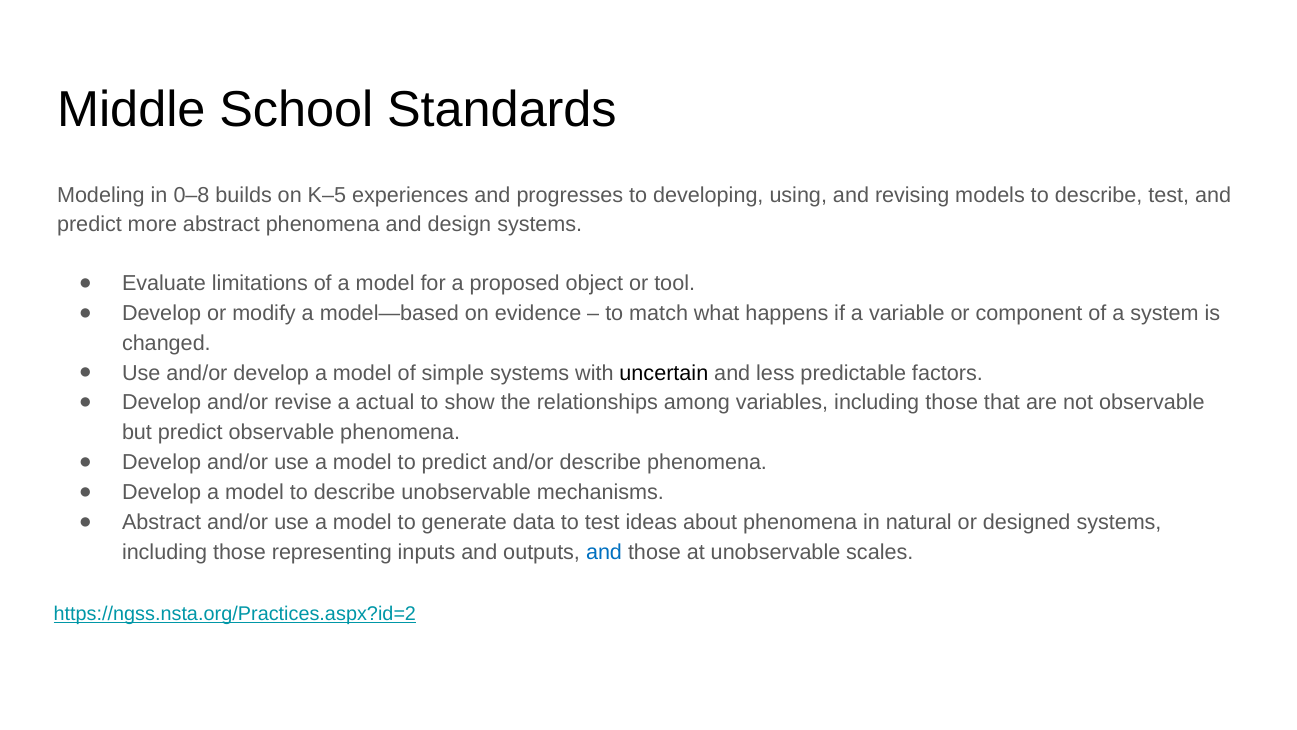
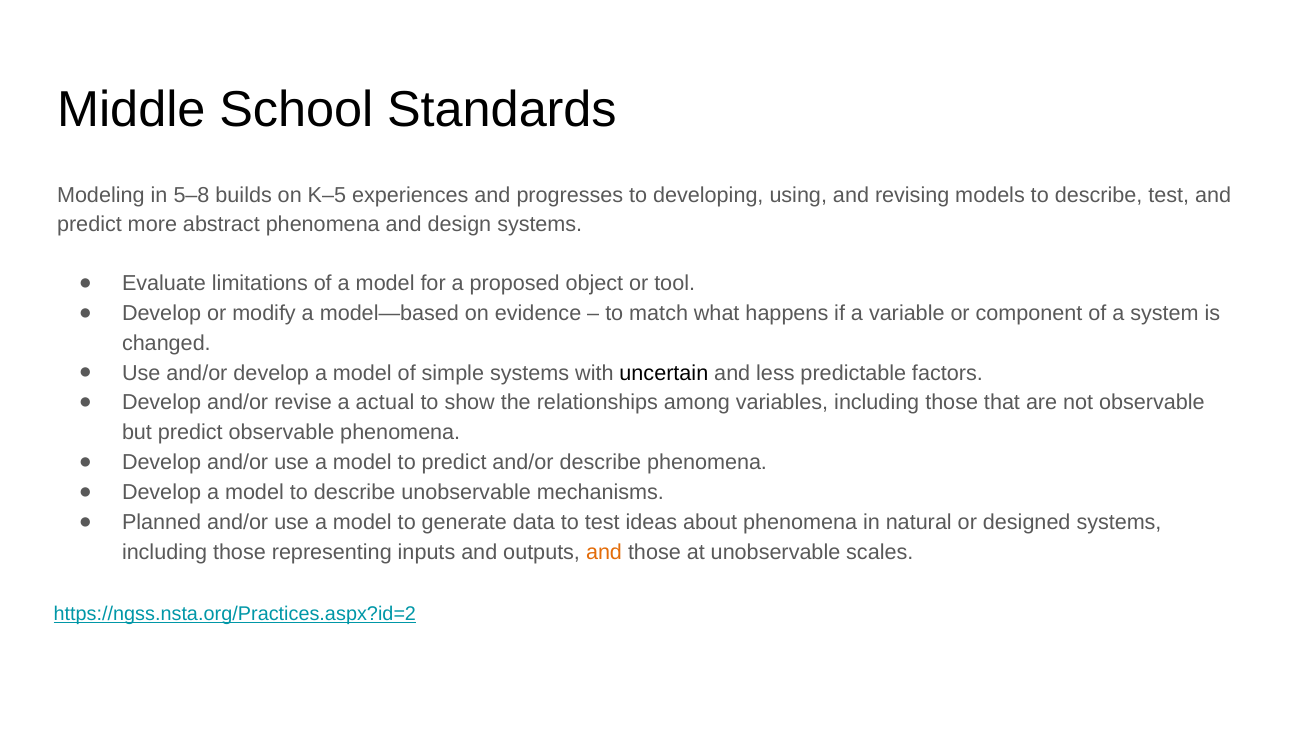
0–8: 0–8 -> 5–8 (192, 195)
Abstract: Abstract -> Planned (162, 522)
and colour: blue -> orange (604, 552)
